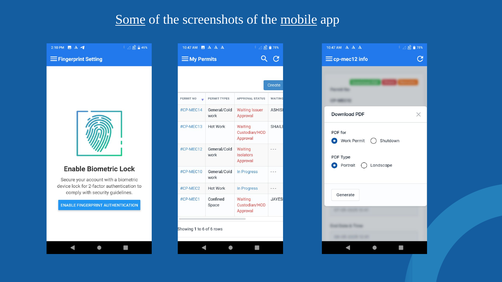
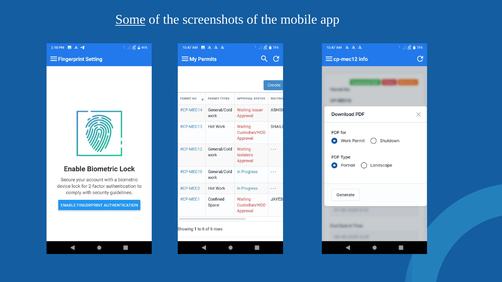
mobile underline: present -> none (299, 20)
